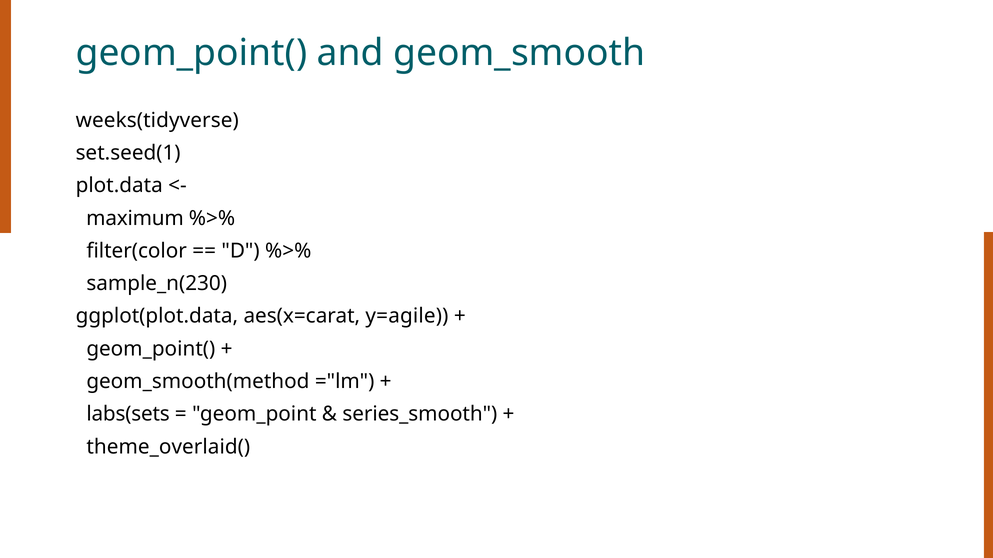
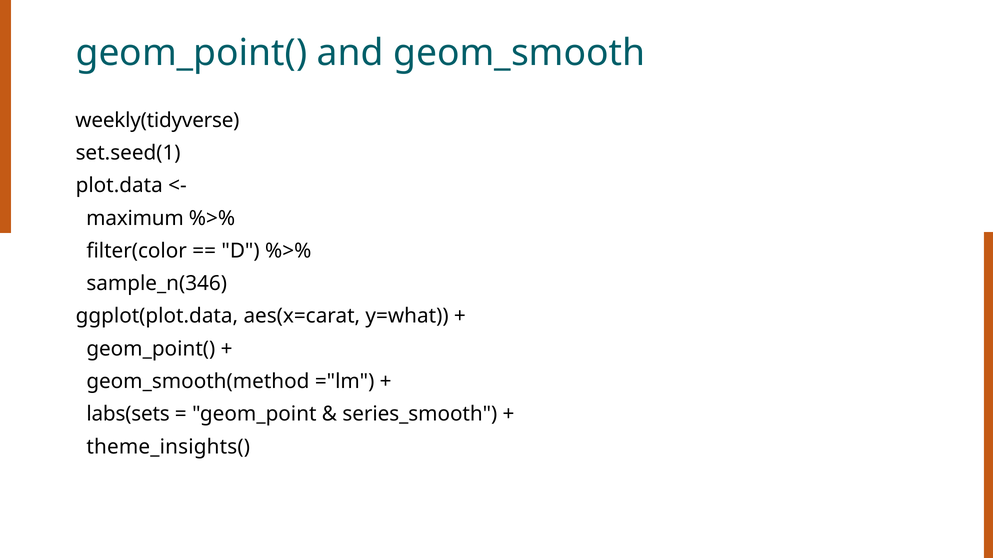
weeks(tidyverse: weeks(tidyverse -> weekly(tidyverse (157, 120)
sample_n(230: sample_n(230 -> sample_n(346 (157, 284)
y=agile: y=agile -> y=what (407, 316)
theme_overlaid(: theme_overlaid( -> theme_insights( (168, 447)
